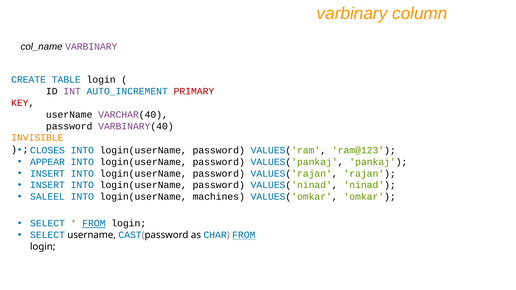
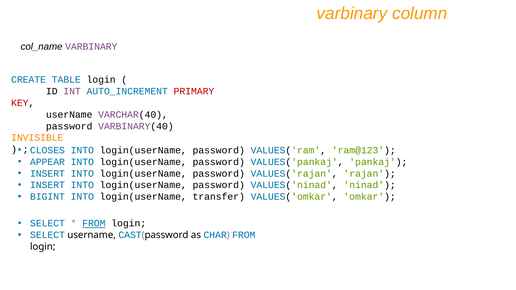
SALEEL: SALEEL -> BIGINT (47, 197)
machines: machines -> transfer (219, 197)
FROM underline: present -> none (244, 235)
